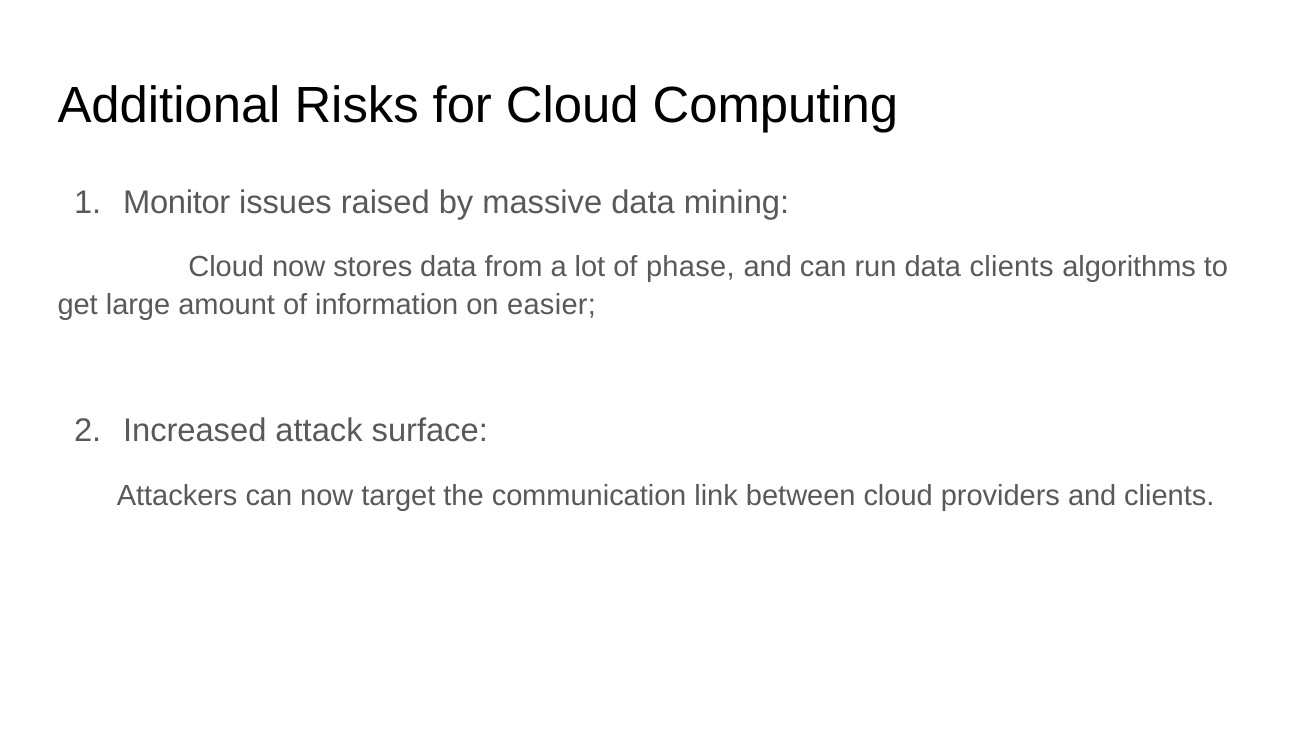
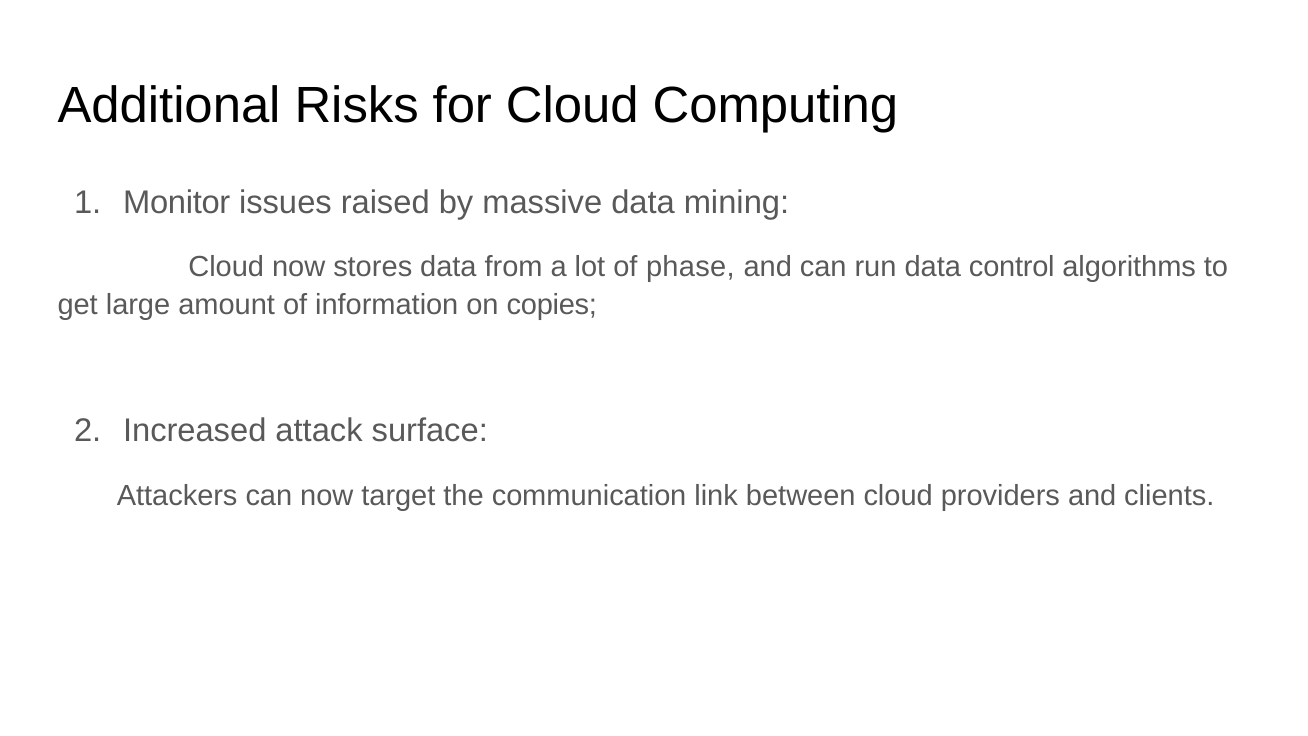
data clients: clients -> control (1012, 267)
easier: easier -> copies (552, 305)
